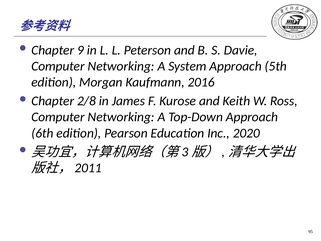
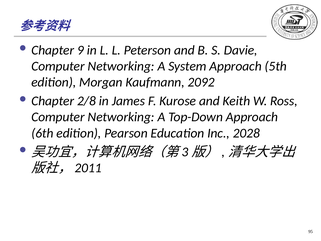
2016: 2016 -> 2092 (201, 82)
2020: 2020 -> 2028 (246, 133)
